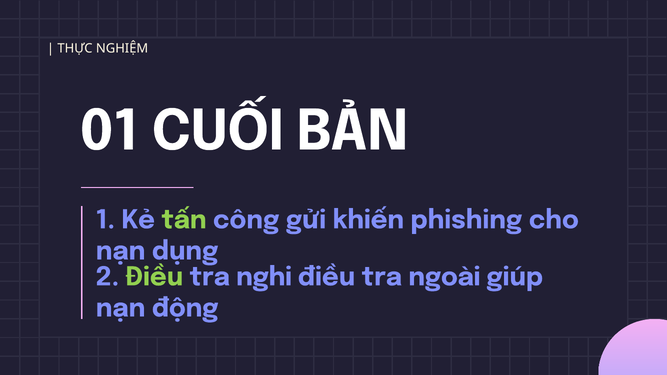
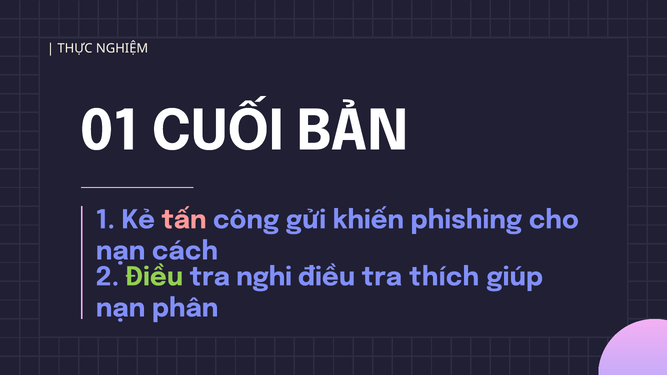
tấn colour: light green -> pink (184, 220)
dụng: dụng -> cách (185, 251)
ngoài: ngoài -> thích (444, 277)
động: động -> phân (185, 308)
